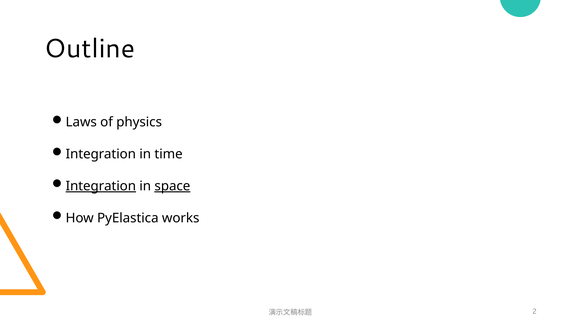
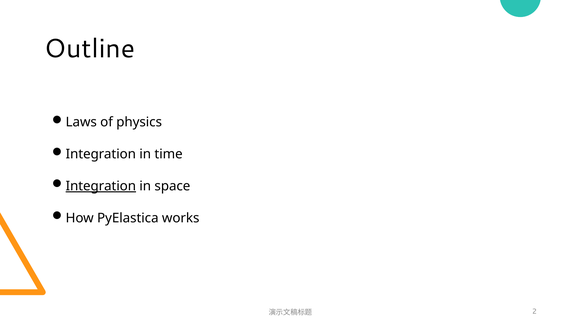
space underline: present -> none (172, 186)
